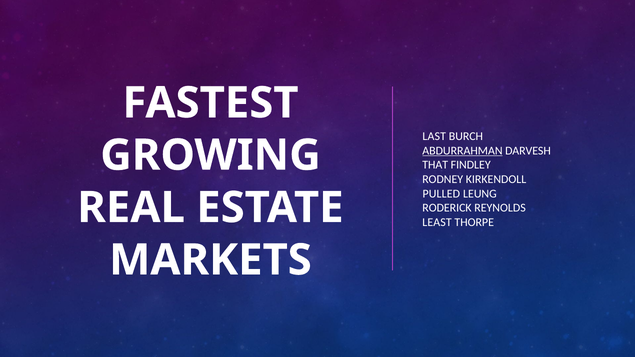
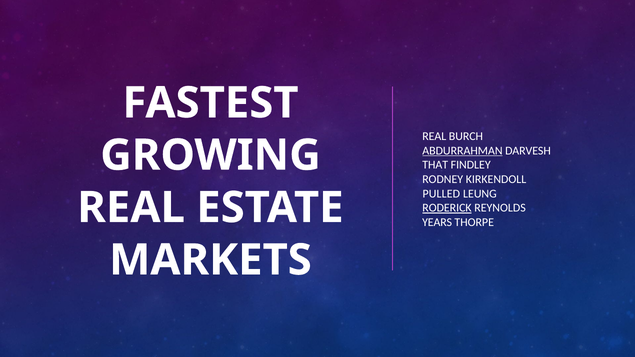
LAST: LAST -> REAL (434, 137)
RODERICK underline: none -> present (447, 208)
LEAST: LEAST -> YEARS (437, 222)
